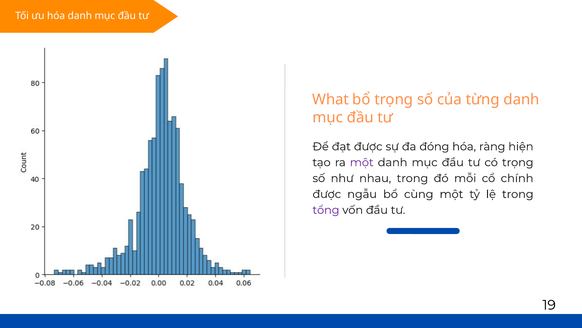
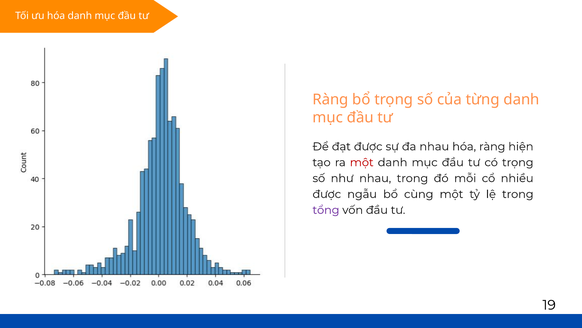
What: What -> Ràng (331, 99)
đa đóng: đóng -> nhau (434, 146)
một colour: purple -> red (362, 162)
chính: chính -> nhiều (517, 178)
